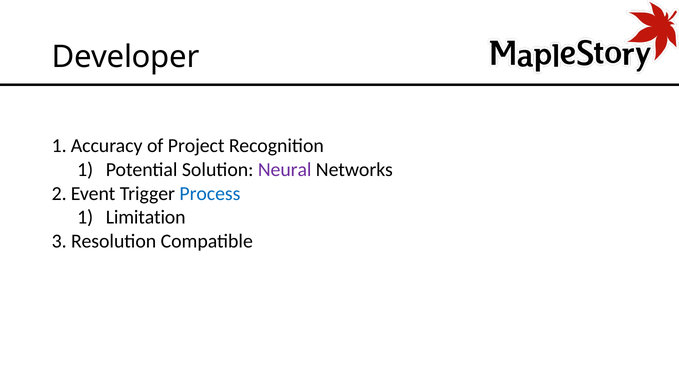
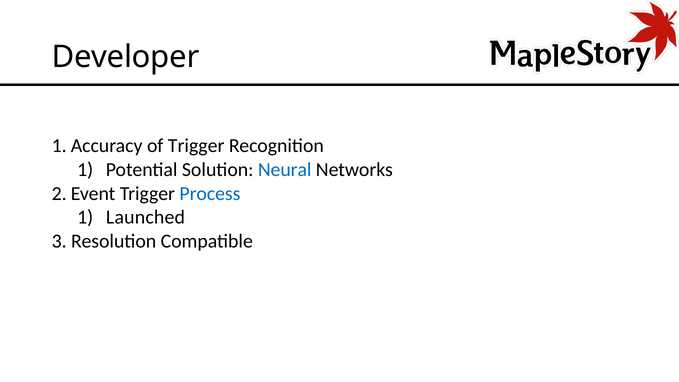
of Project: Project -> Trigger (196, 146)
Neural colour: purple -> blue (285, 170)
Limitation: Limitation -> Launched (145, 217)
